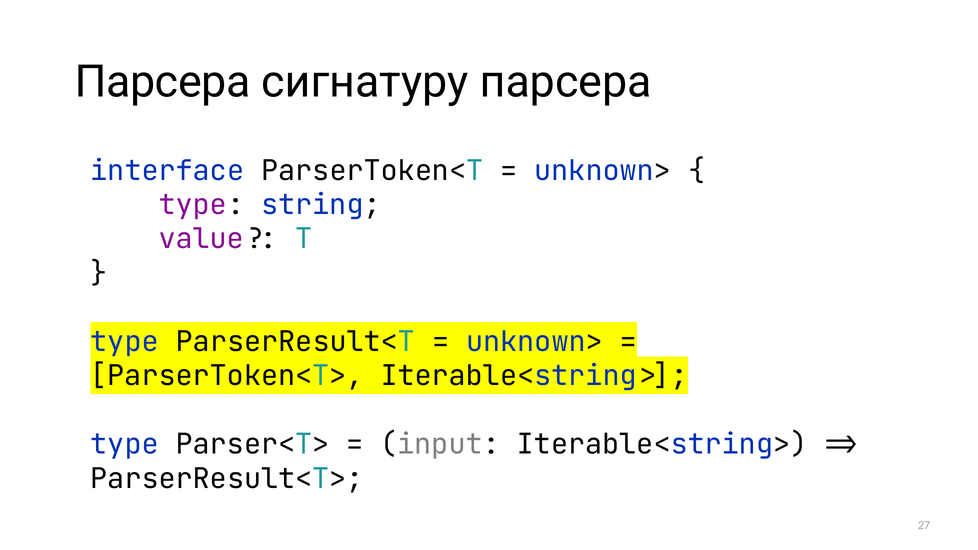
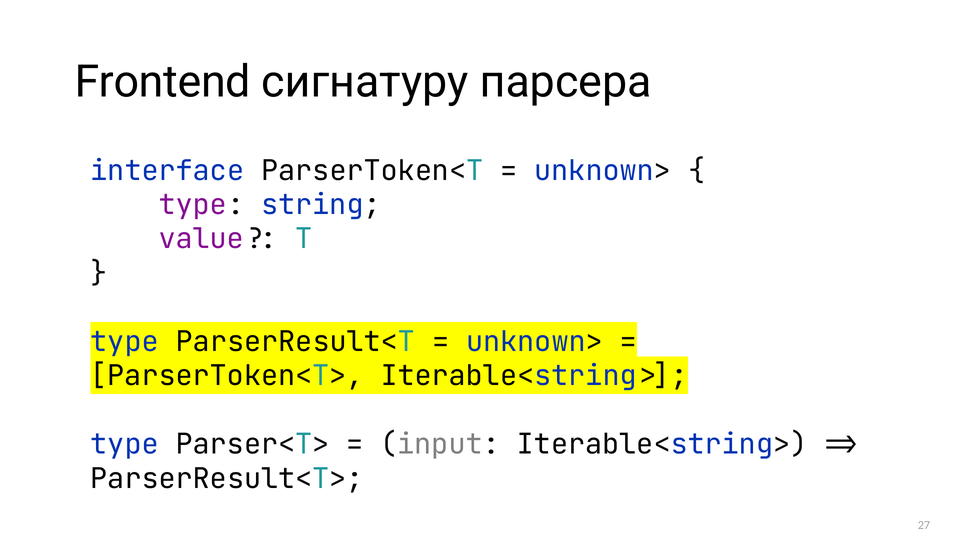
Парсера: Парсера -> Frontend (163, 82)
